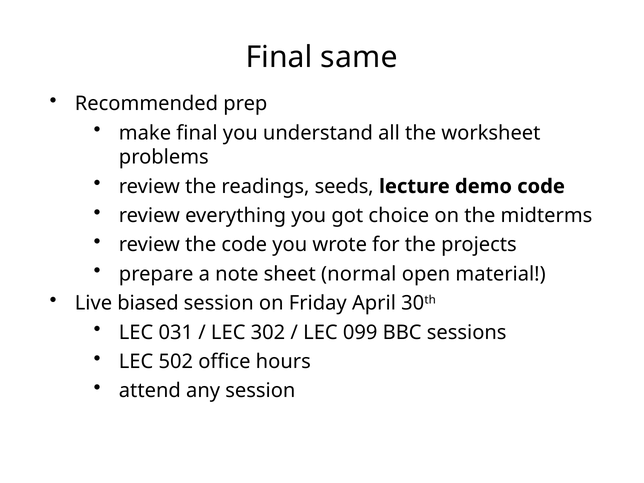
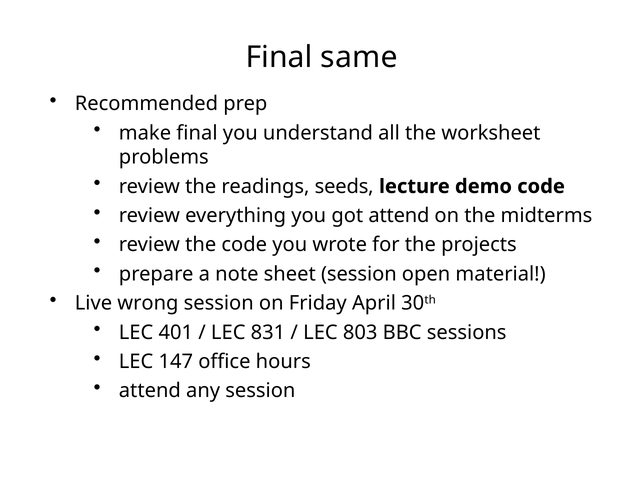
got choice: choice -> attend (399, 216)
sheet normal: normal -> session (359, 274)
biased: biased -> wrong (148, 303)
031: 031 -> 401 (176, 332)
302: 302 -> 831 (268, 332)
099: 099 -> 803 (360, 332)
502: 502 -> 147 (176, 362)
